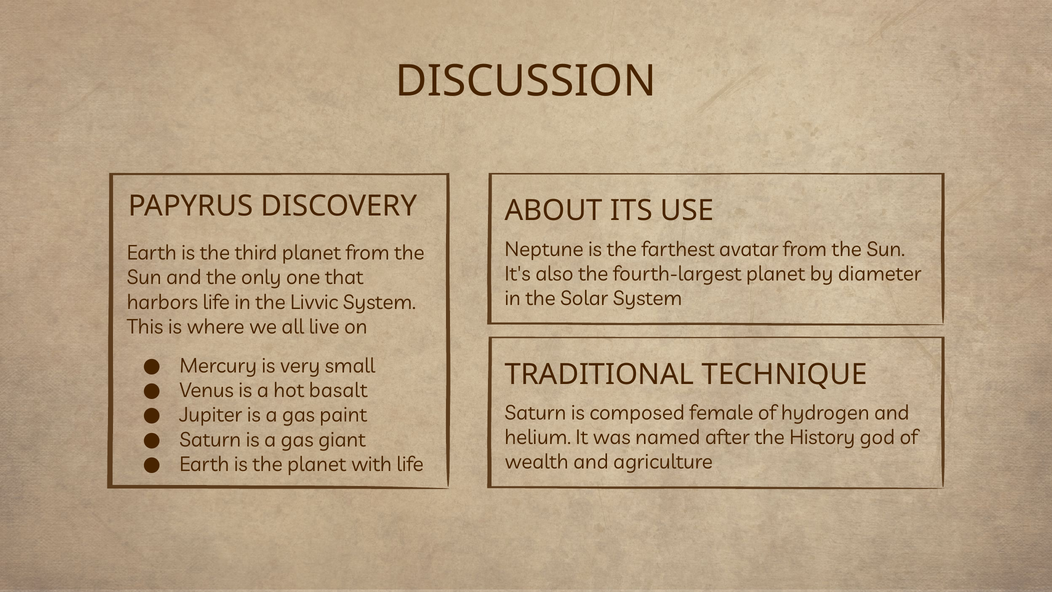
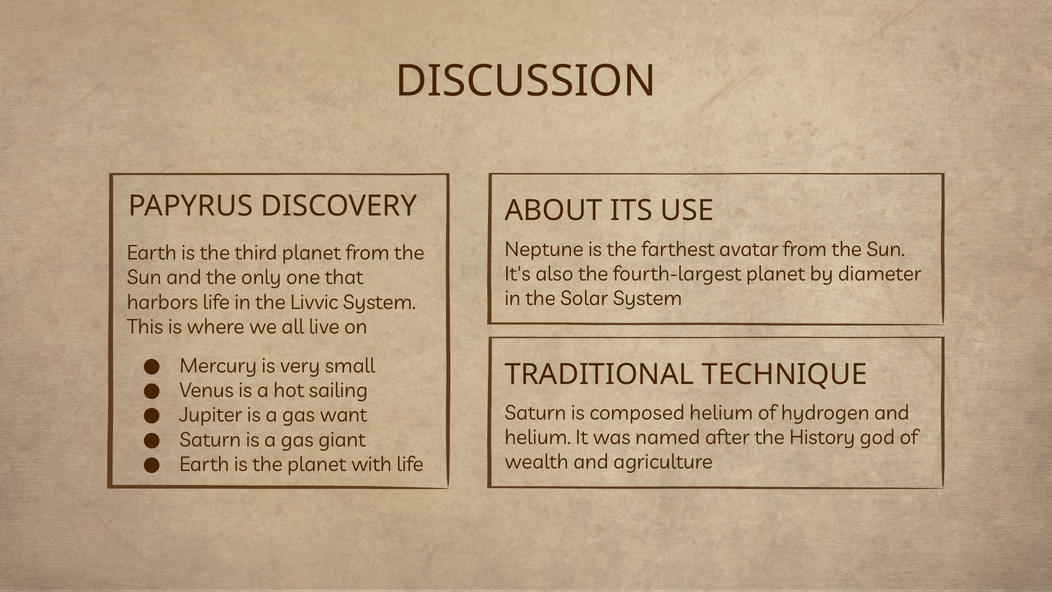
basalt: basalt -> sailing (338, 390)
composed female: female -> helium (721, 413)
paint: paint -> want (343, 415)
